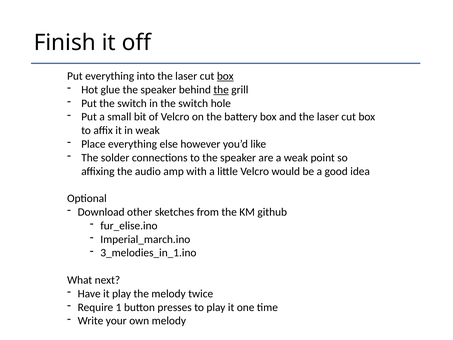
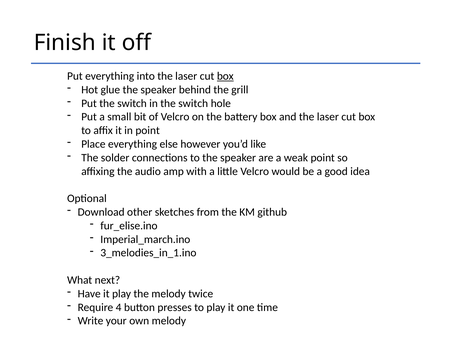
the underline: present -> none (221, 90)
in weak: weak -> point (148, 130)
1: 1 -> 4 (119, 307)
